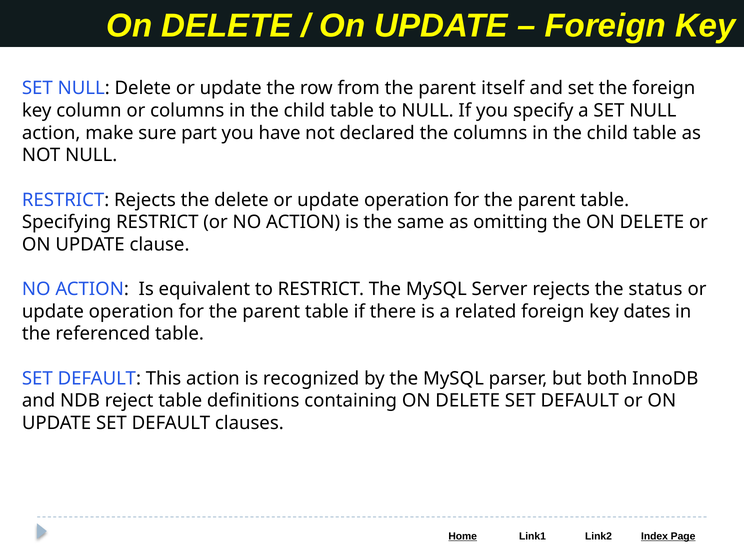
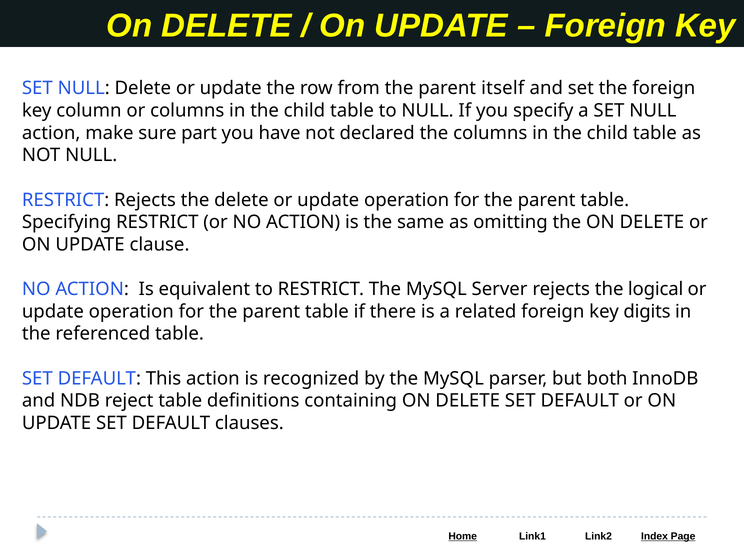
status: status -> logical (656, 289)
dates: dates -> digits (647, 312)
